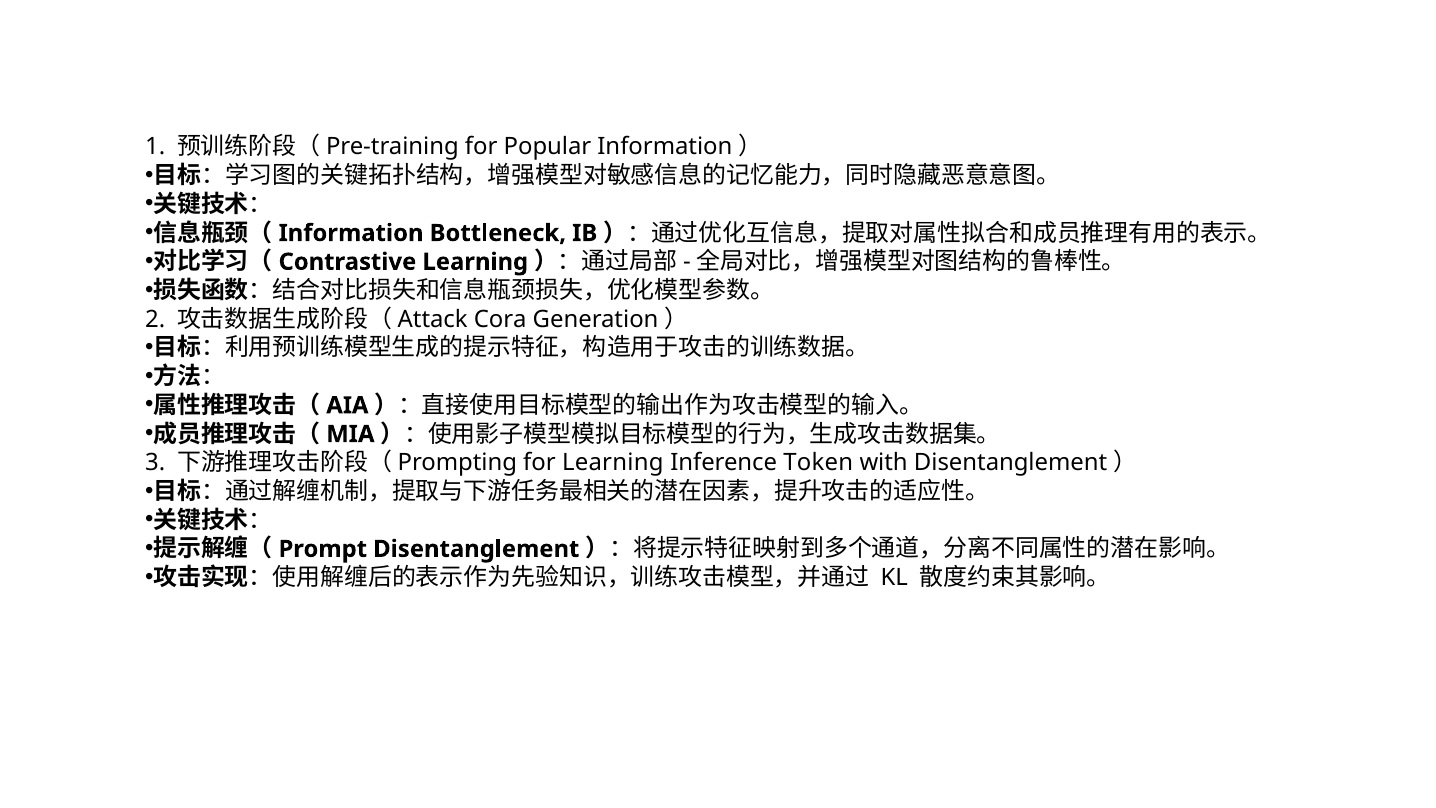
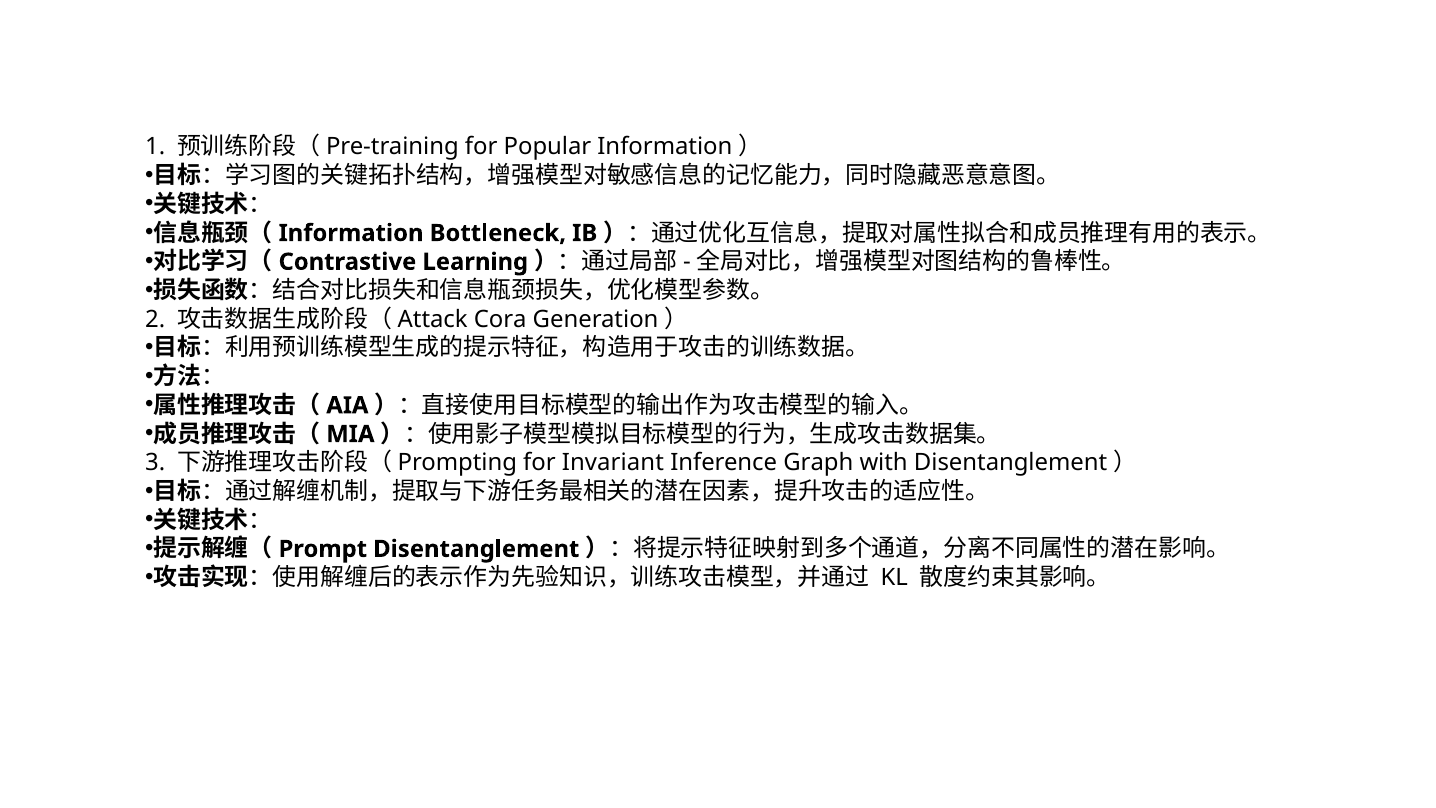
for Learning: Learning -> Invariant (613, 463)
Token: Token -> Graph (818, 463)
